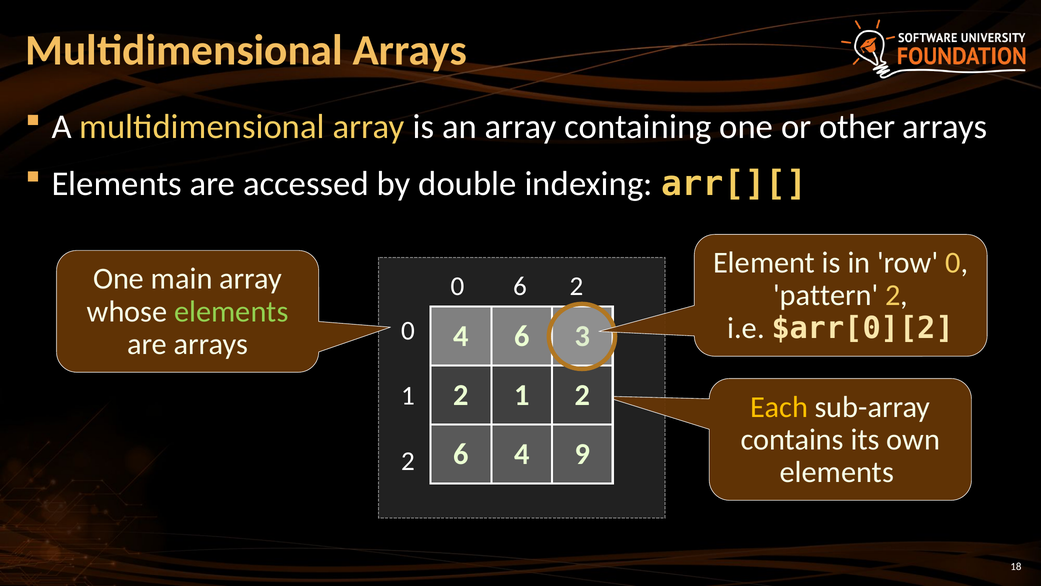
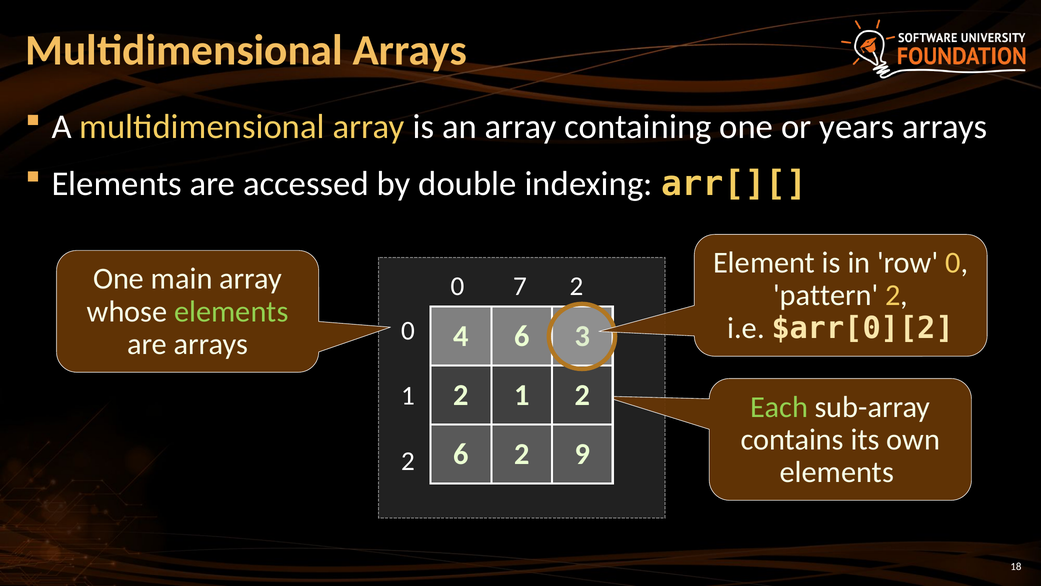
other: other -> years (857, 127)
0 6: 6 -> 7 (520, 286)
Each colour: yellow -> light green (779, 407)
6 4: 4 -> 2 (522, 454)
